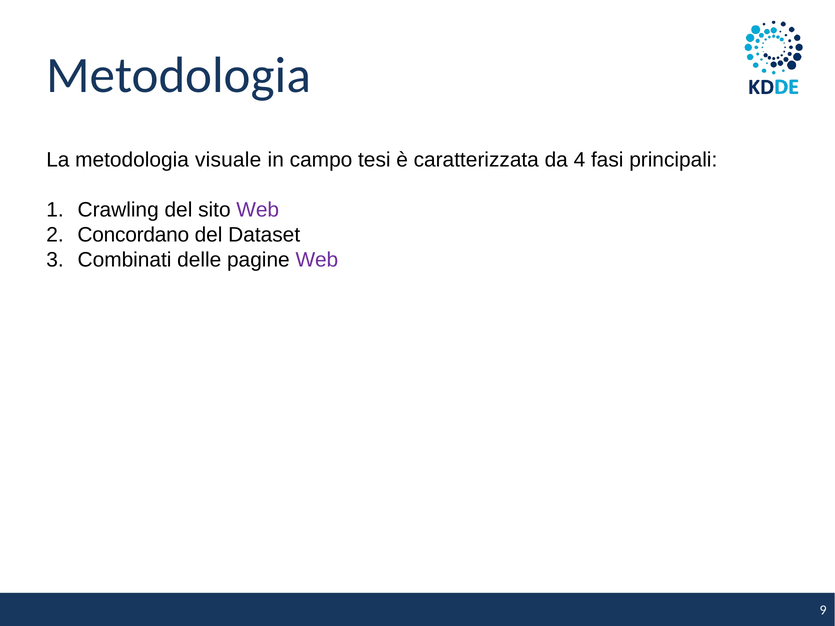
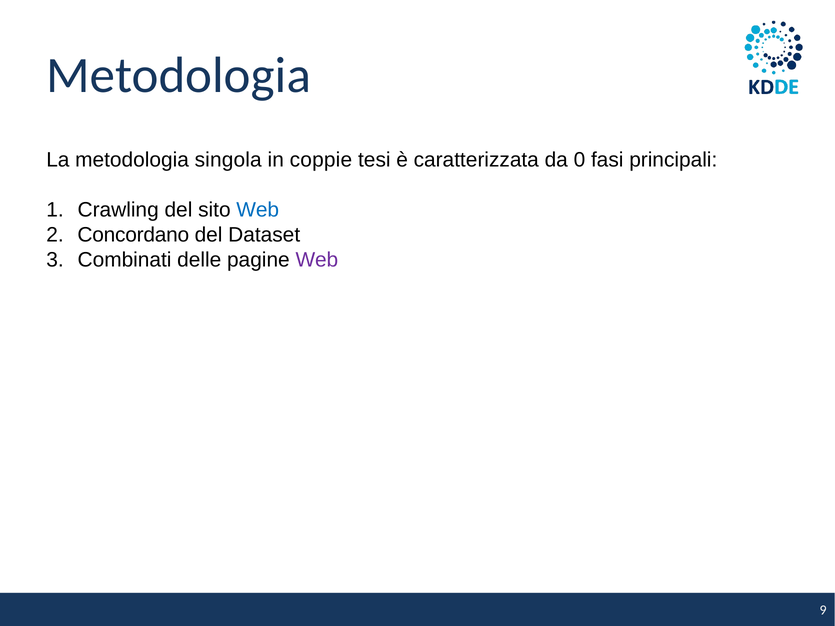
visuale: visuale -> singola (228, 160)
campo: campo -> coppie (321, 160)
4: 4 -> 0 (579, 160)
Web colour: purple -> blue (258, 210)
